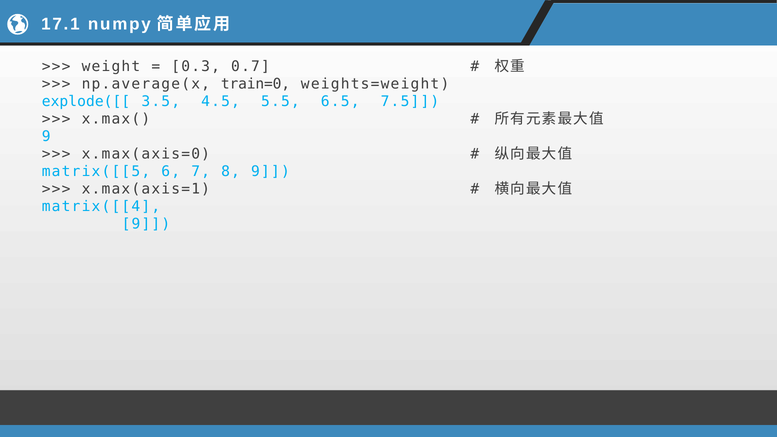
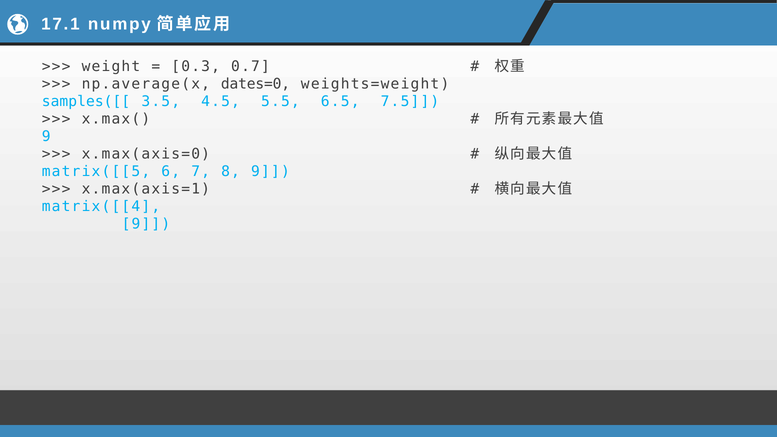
train=0: train=0 -> dates=0 (256, 84)
explode([[: explode([[ -> samples([[ (86, 102)
